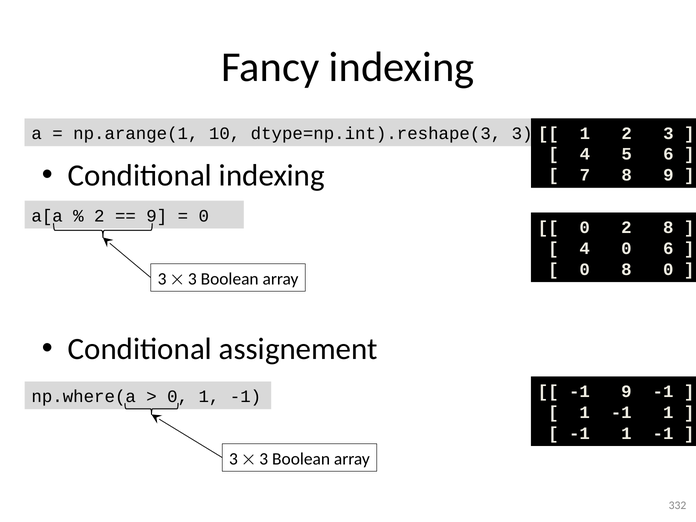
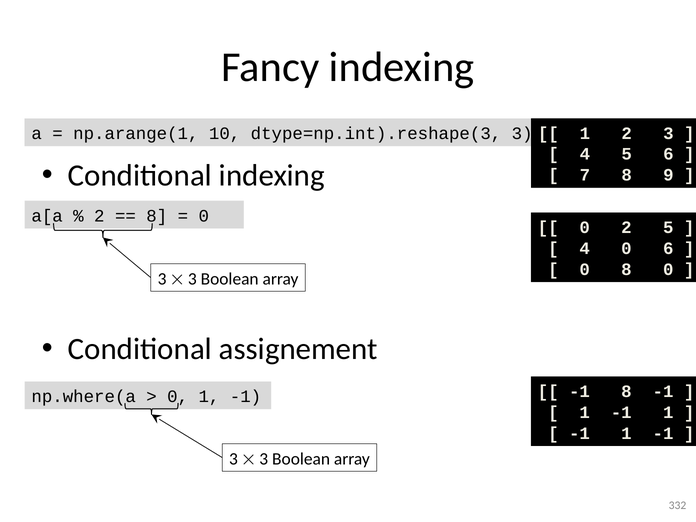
9: 9 -> 8 (157, 216)
2 8: 8 -> 5 (668, 228)
-1 9: 9 -> 8 (626, 392)
